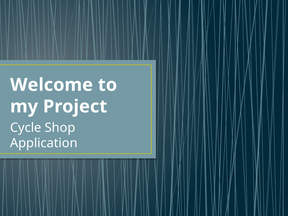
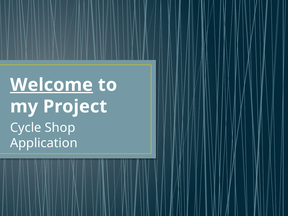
Welcome underline: none -> present (51, 85)
